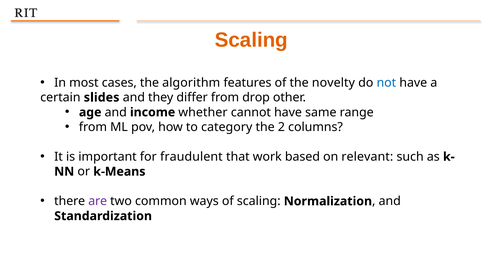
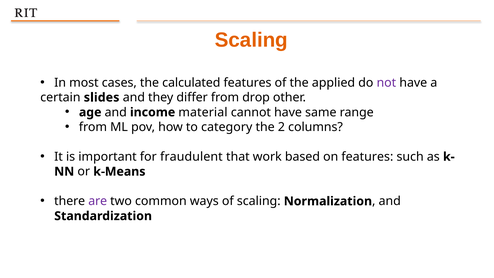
algorithm: algorithm -> calculated (191, 83)
novelty: novelty -> applied (333, 83)
not colour: blue -> purple (386, 83)
whether: whether -> material (203, 112)
on relevant: relevant -> features (367, 157)
